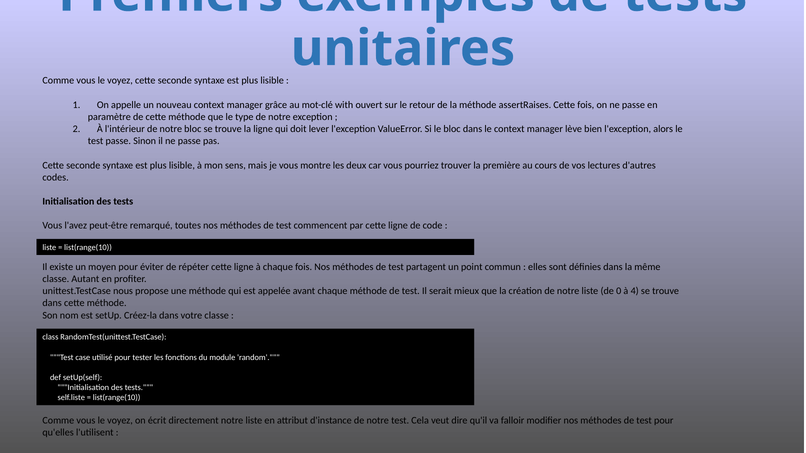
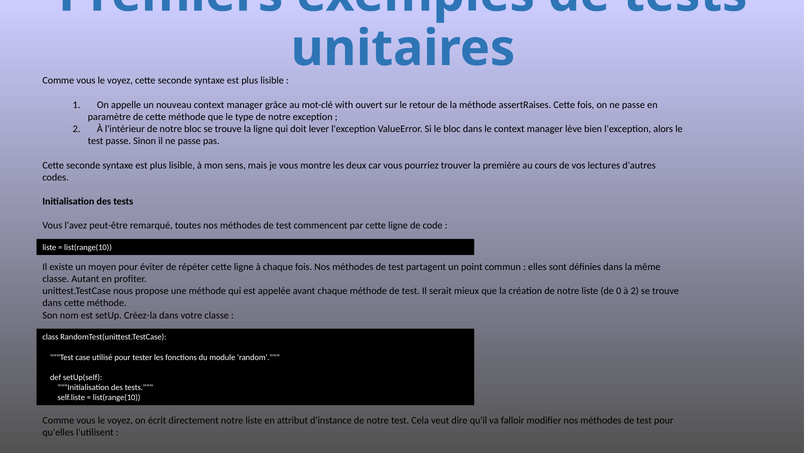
à 4: 4 -> 2 (635, 291)
